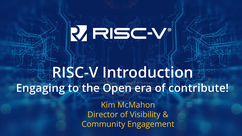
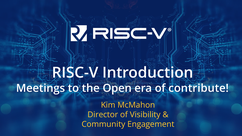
Engaging: Engaging -> Meetings (41, 88)
